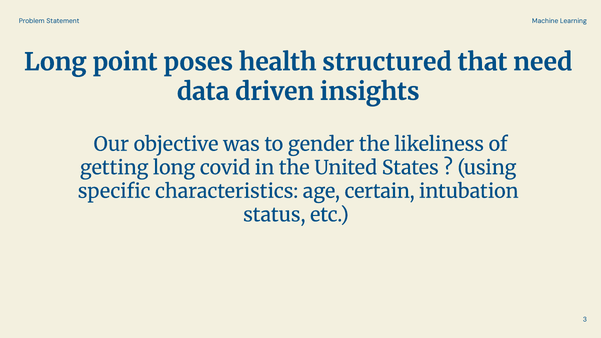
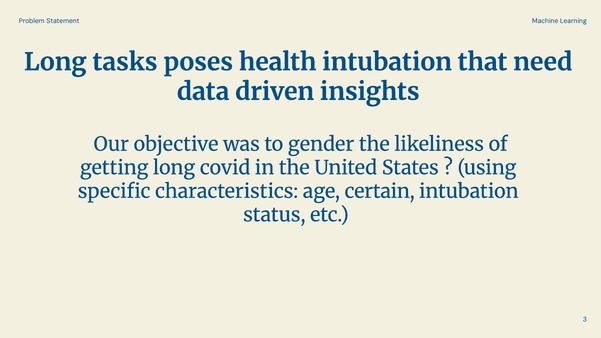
point: point -> tasks (125, 62)
health structured: structured -> intubation (387, 62)
